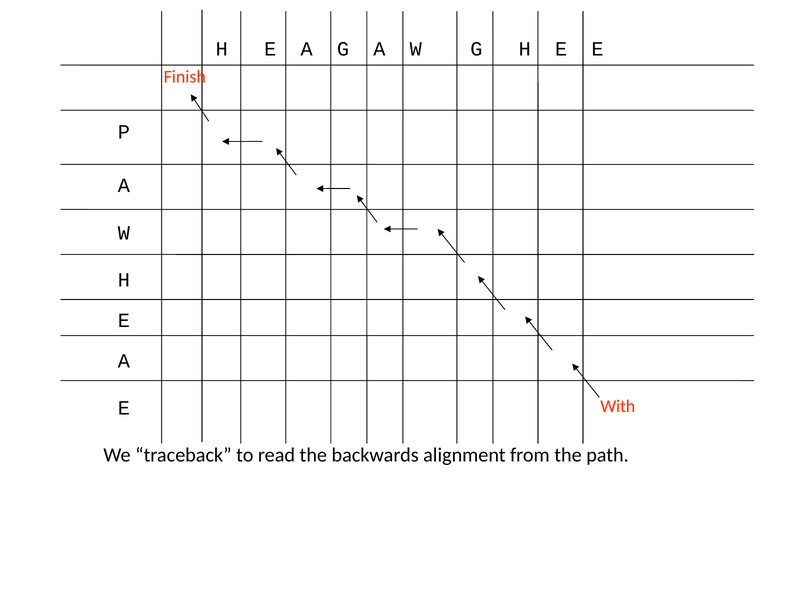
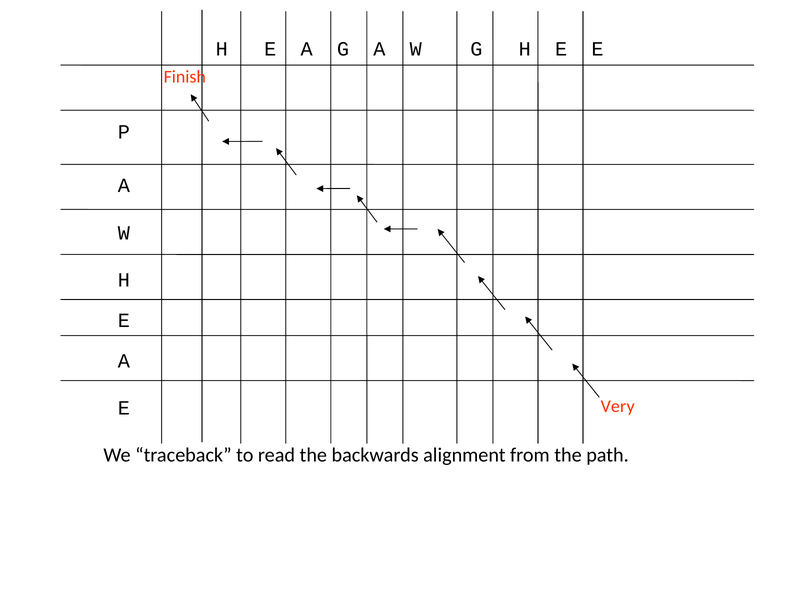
With: With -> Very (618, 407)
